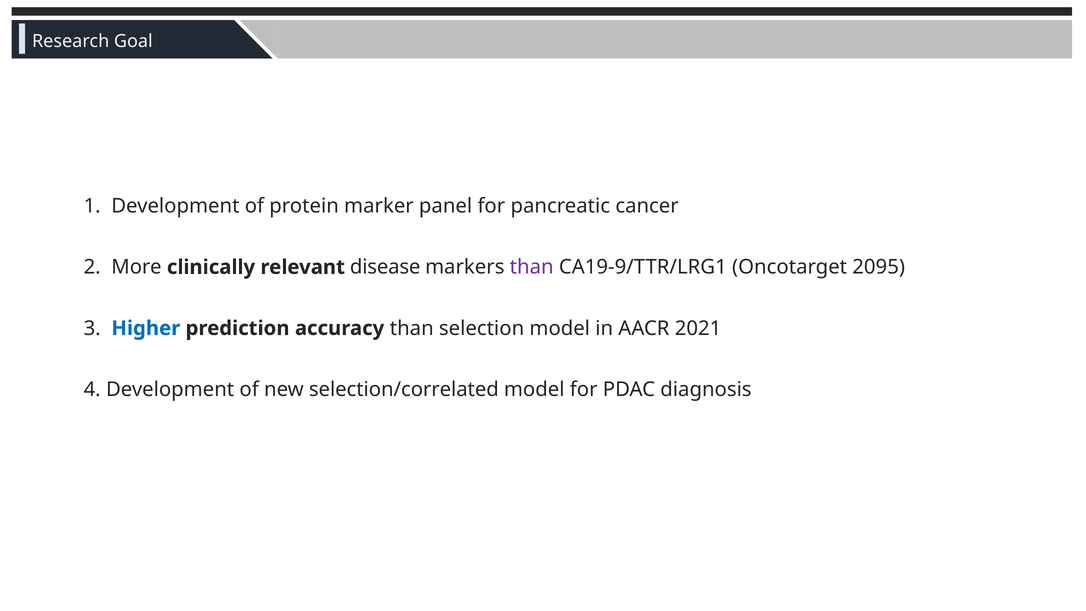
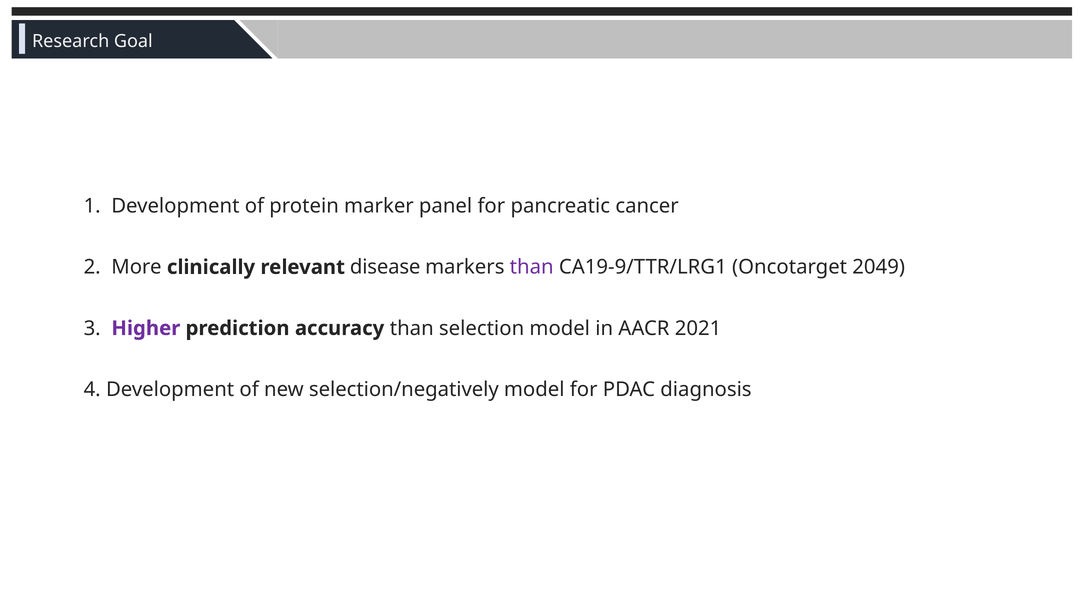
2095: 2095 -> 2049 (879, 267)
Higher colour: blue -> purple (146, 328)
selection/correlated: selection/correlated -> selection/negatively (404, 389)
